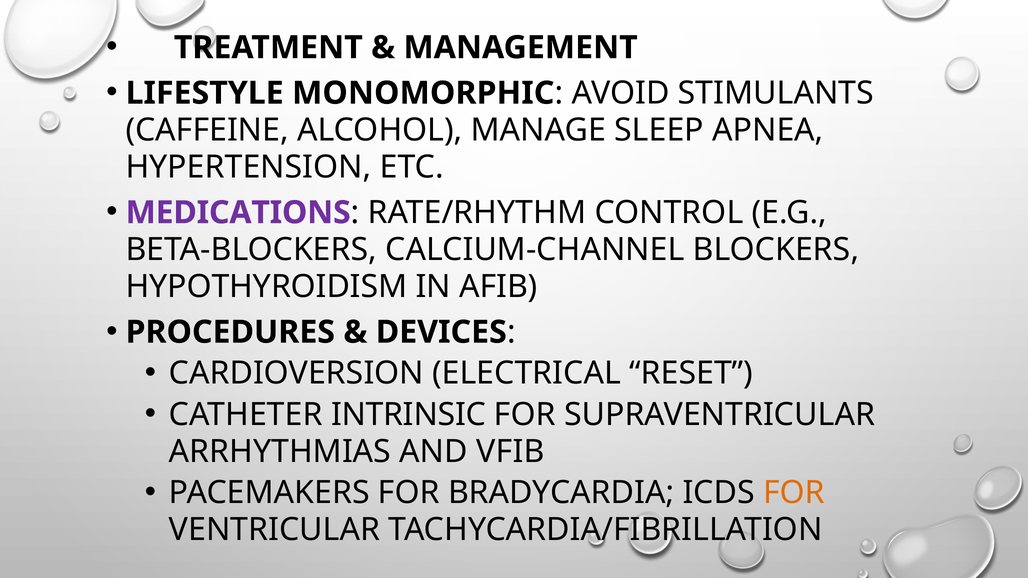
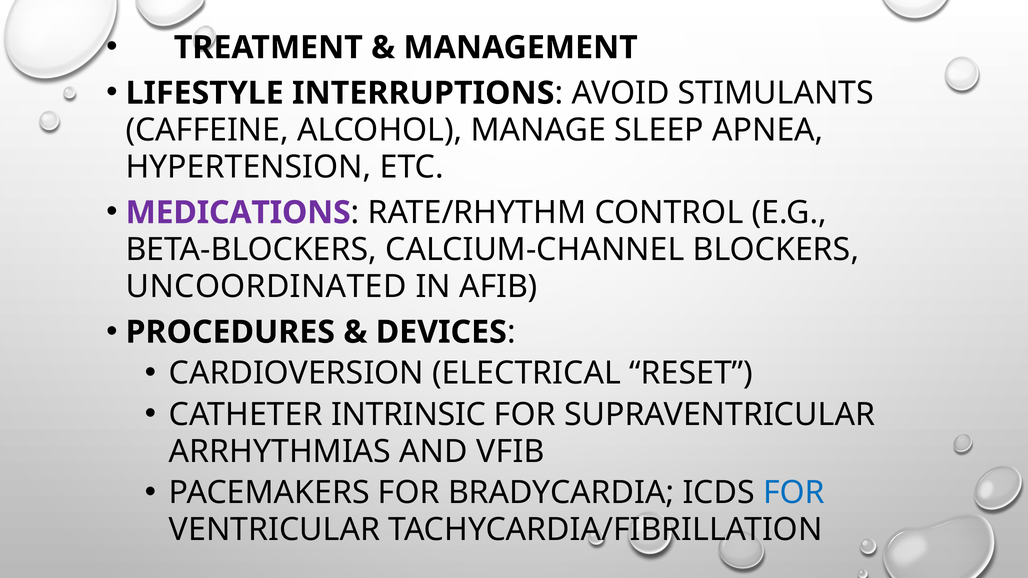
MONOMORPHIC: MONOMORPHIC -> INTERRUPTIONS (423, 93)
HYPOTHYROIDISM: HYPOTHYROIDISM -> UNCOORDINATED (266, 287)
FOR colour: orange -> blue (794, 493)
